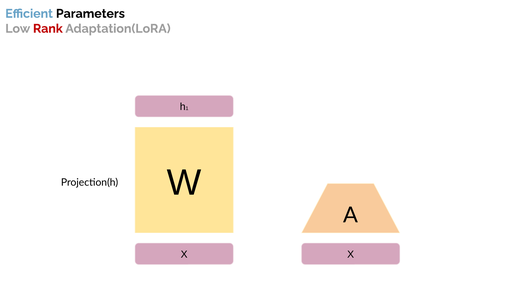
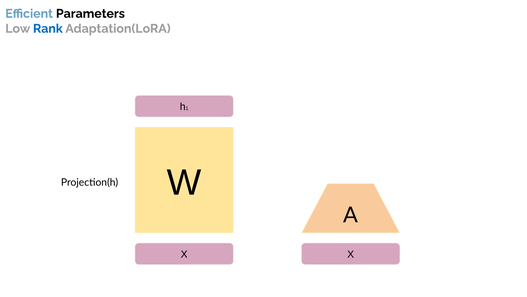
Rank colour: red -> blue (48, 29)
